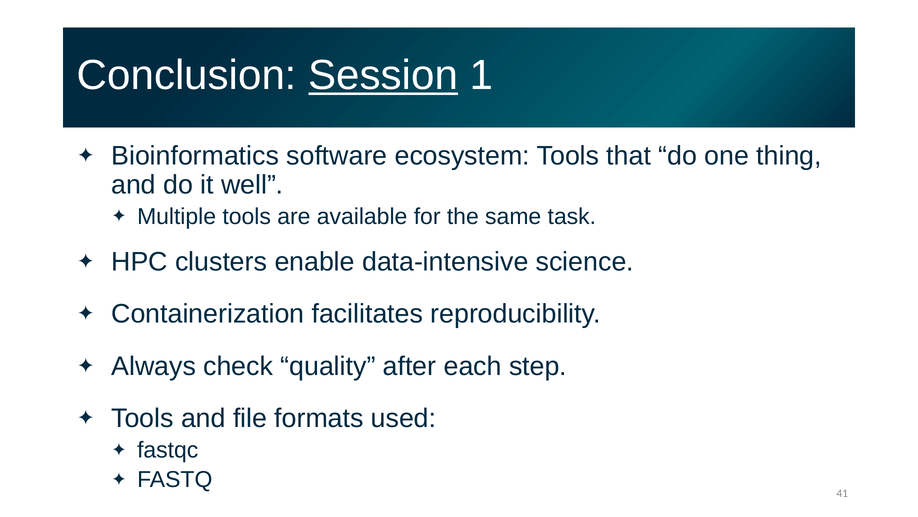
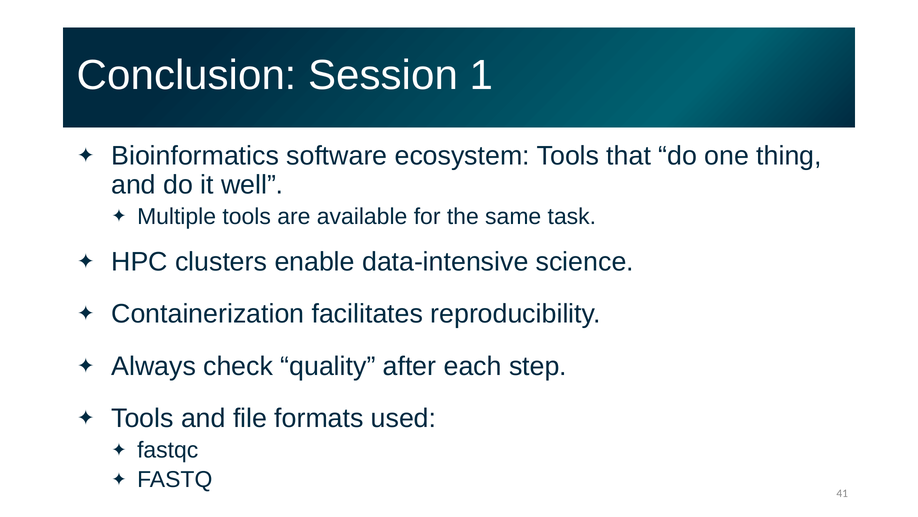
Session underline: present -> none (383, 75)
